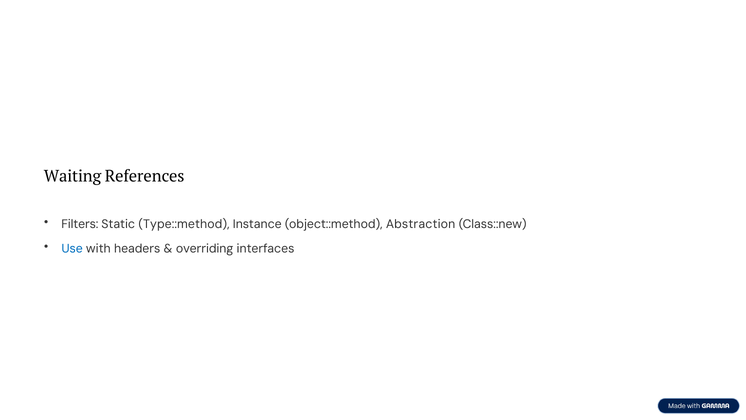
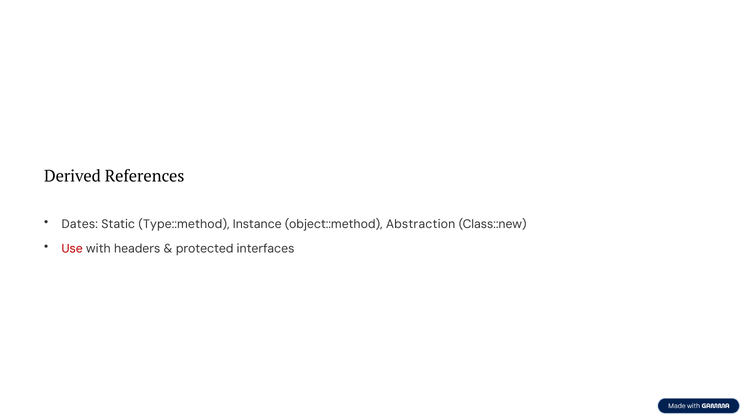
Waiting: Waiting -> Derived (72, 176)
Filters: Filters -> Dates (80, 224)
Use colour: blue -> red (72, 248)
overriding: overriding -> protected (205, 248)
